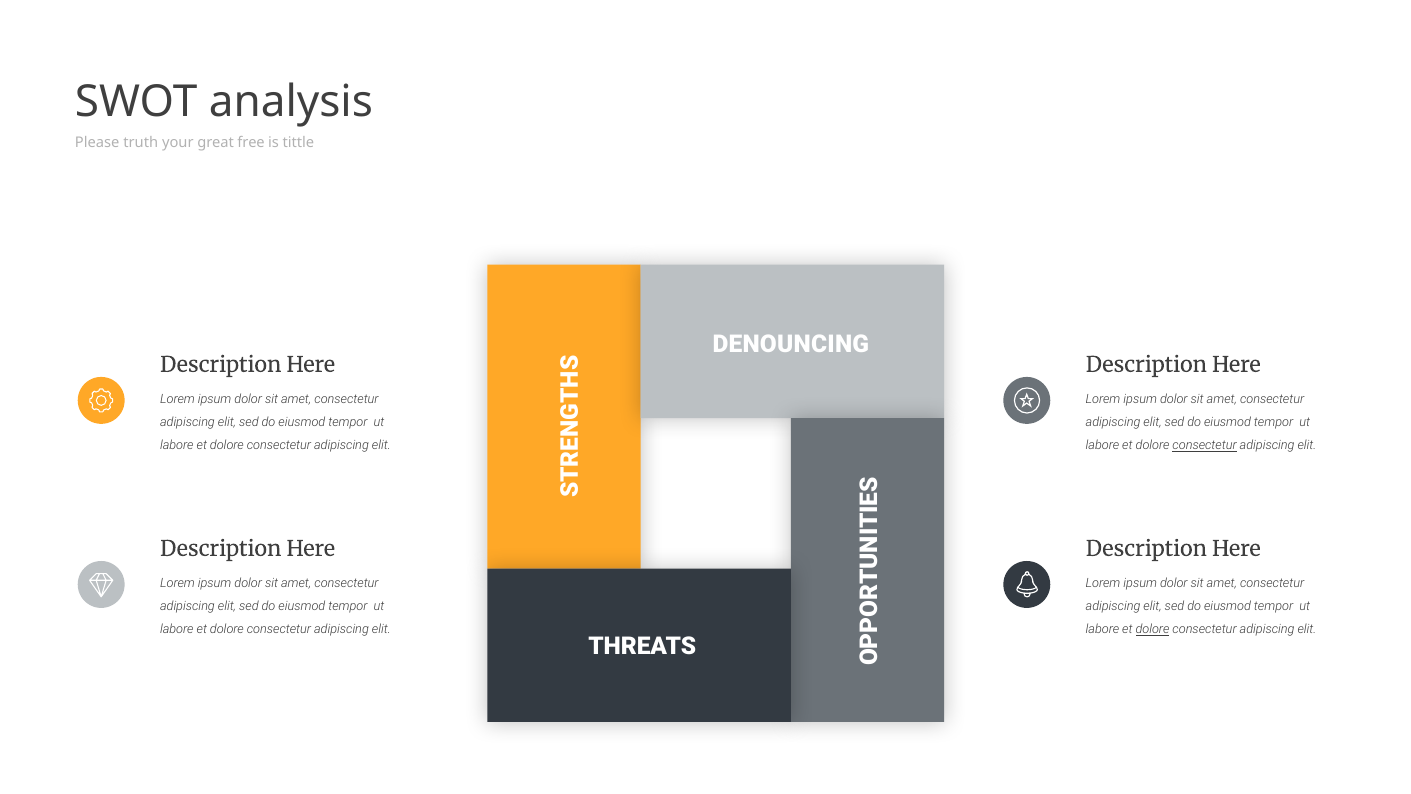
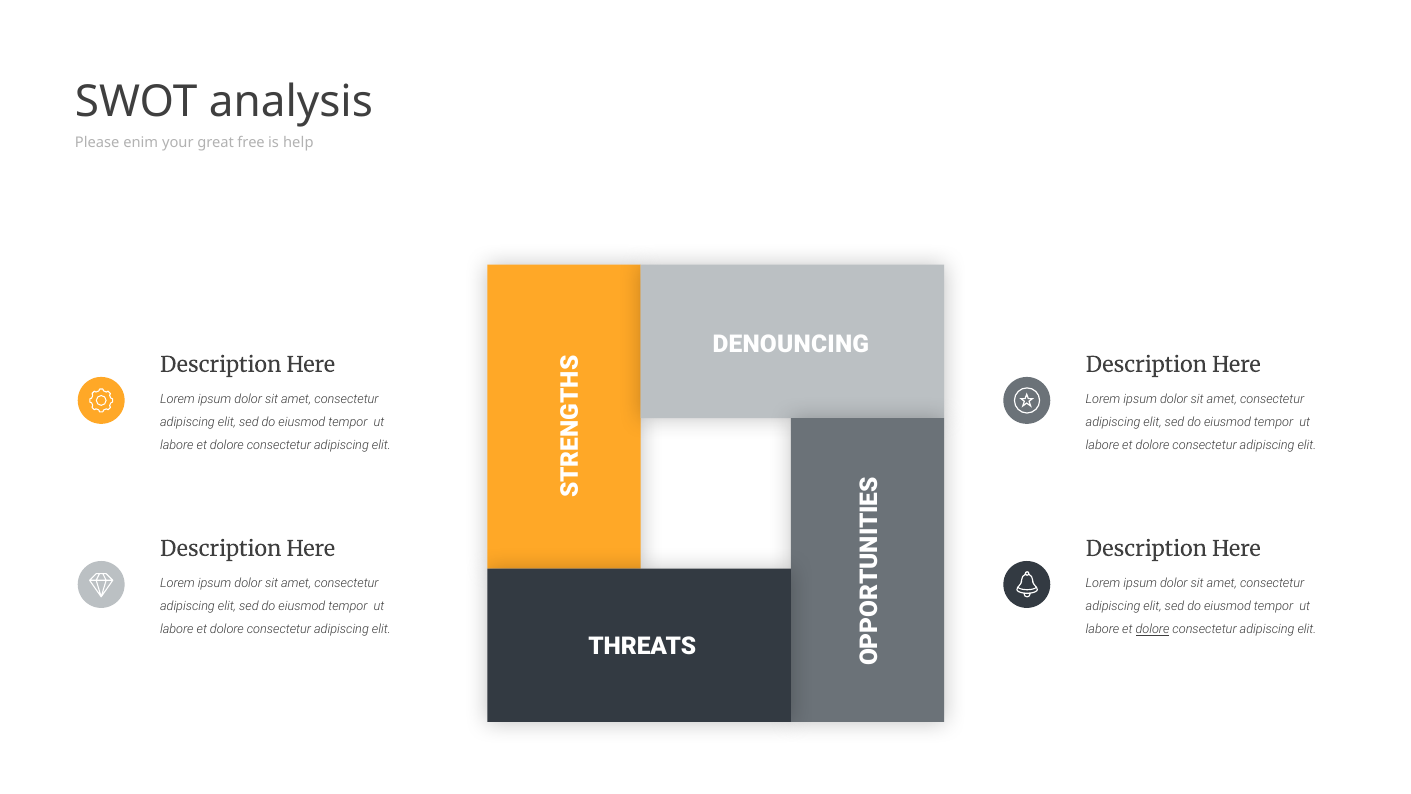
truth: truth -> enim (141, 142)
tittle: tittle -> help (298, 142)
consectetur underline: present -> none (1205, 445)
